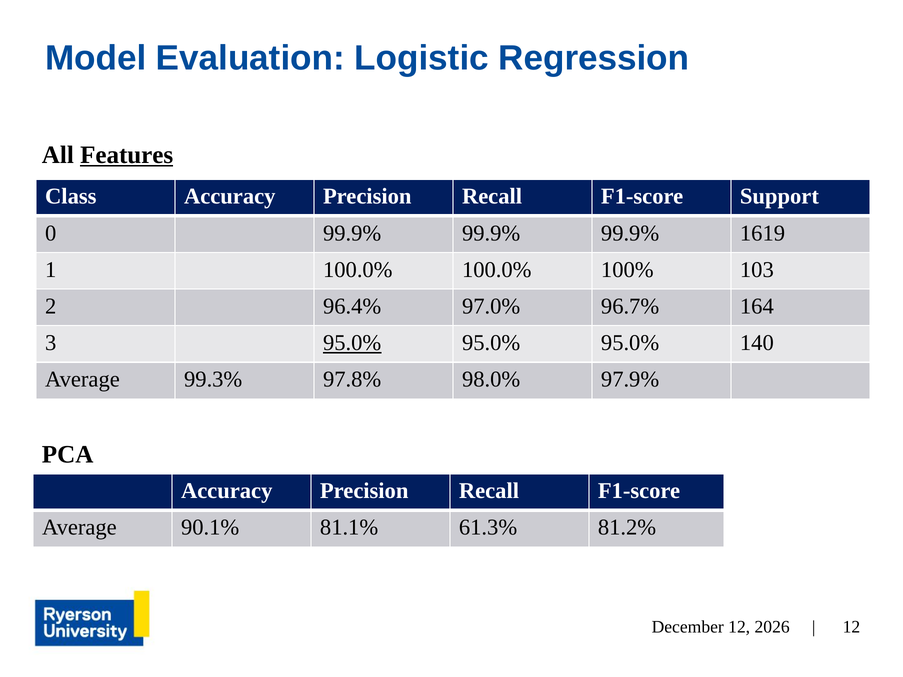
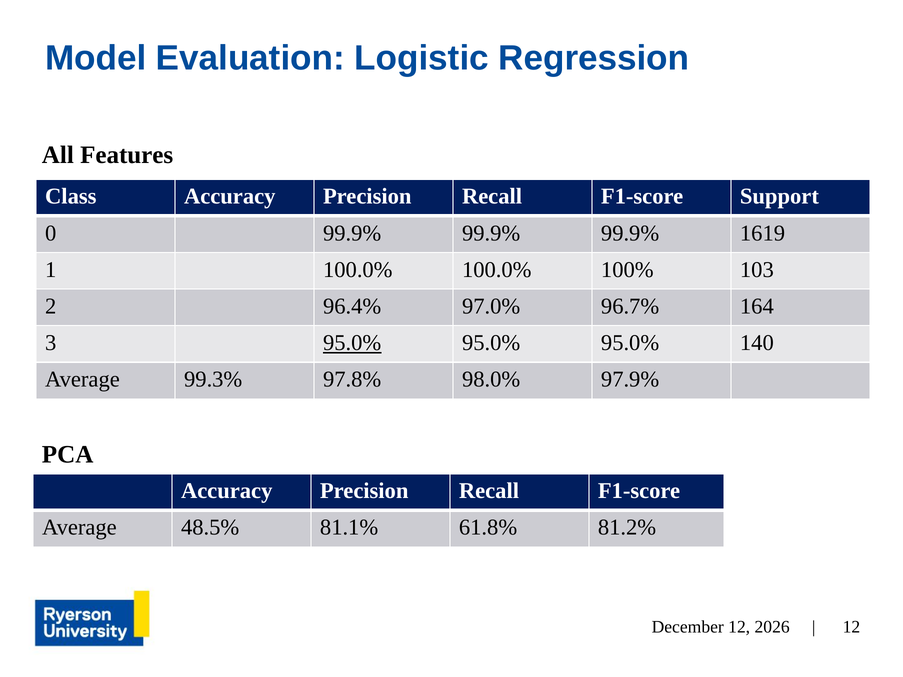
Features underline: present -> none (127, 155)
90.1%: 90.1% -> 48.5% (210, 528)
61.3%: 61.3% -> 61.8% (488, 528)
